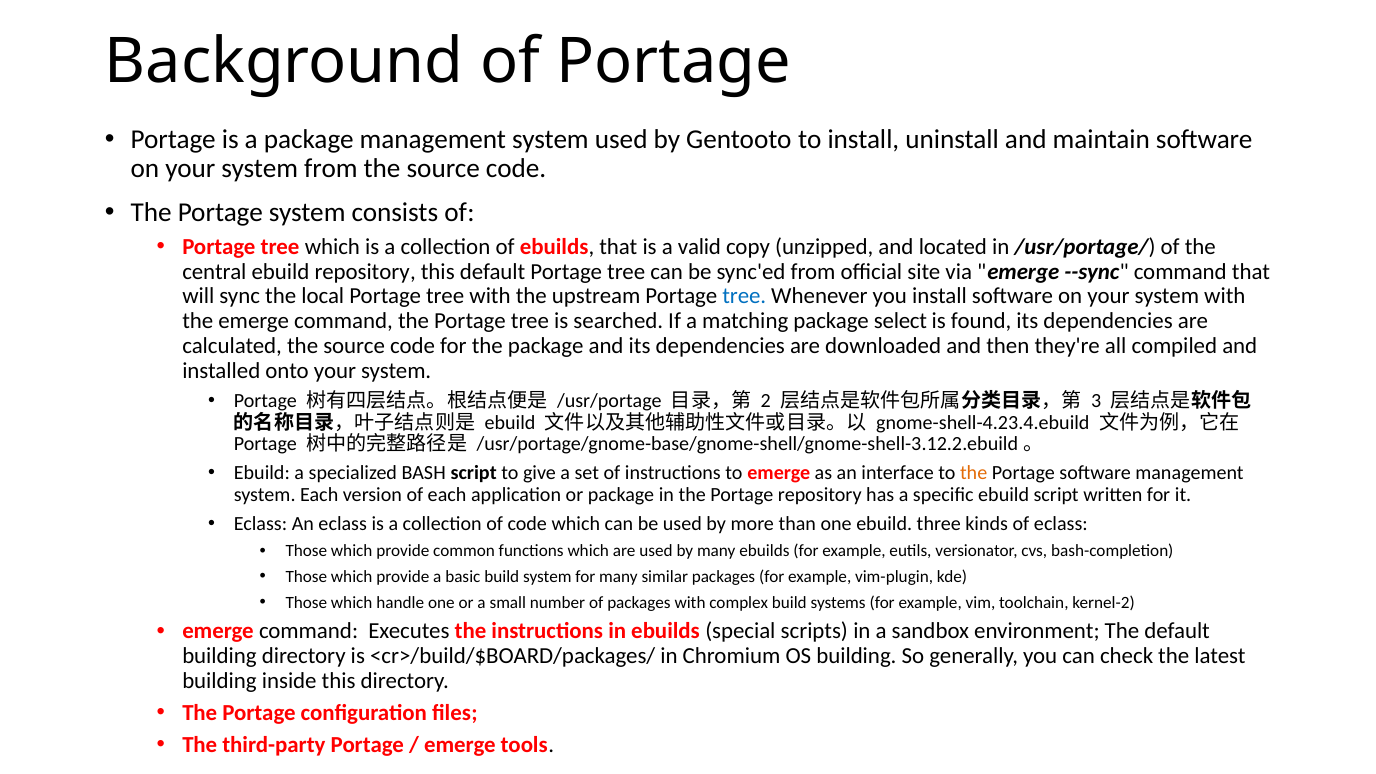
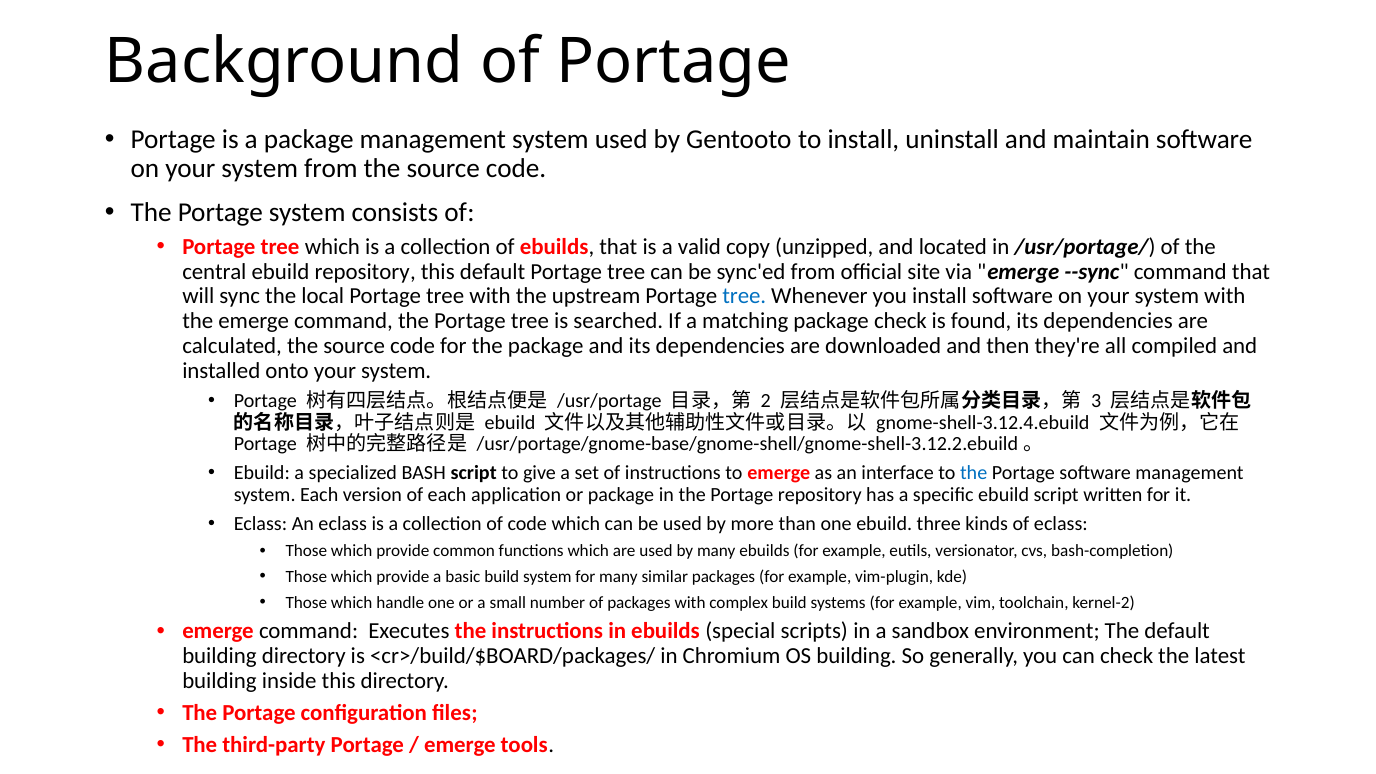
package select: select -> check (900, 321)
gnome-shell-4.23.4.ebuild: gnome-shell-4.23.4.ebuild -> gnome-shell-3.12.4.ebuild (983, 423)
the colour: orange -> blue (974, 473)
